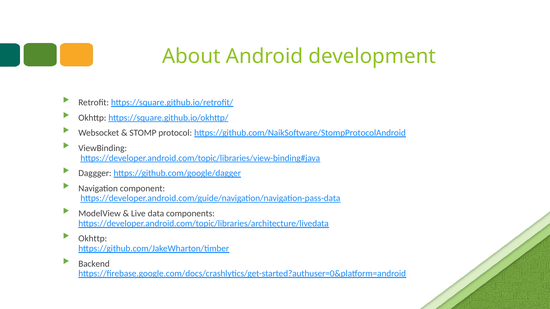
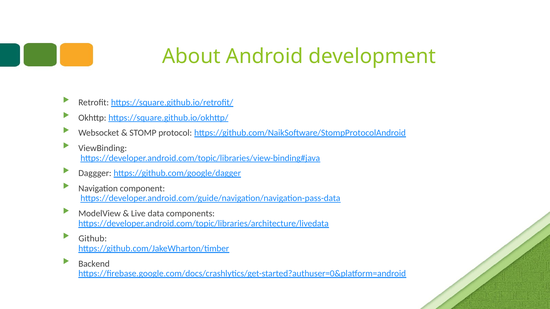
Okhttp: Okhttp -> Github (93, 239)
